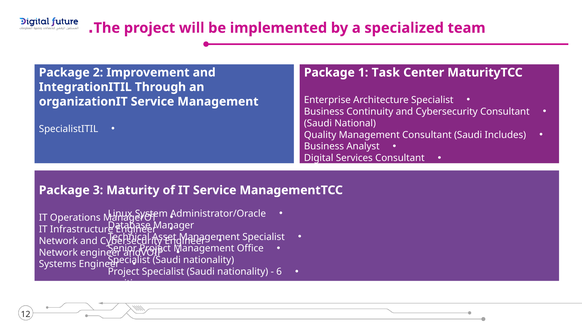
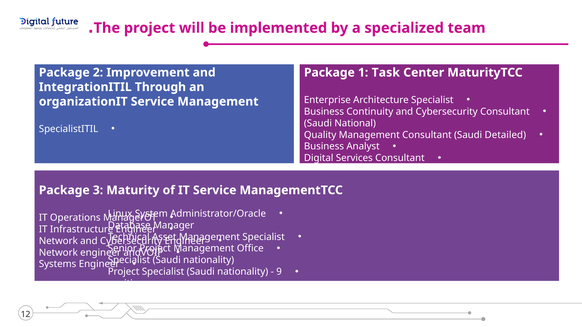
Includes: Includes -> Detailed (505, 135)
6: 6 -> 9 (279, 272)
